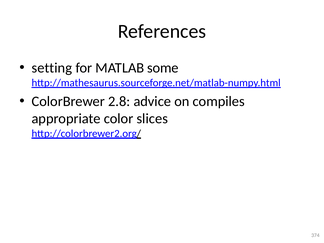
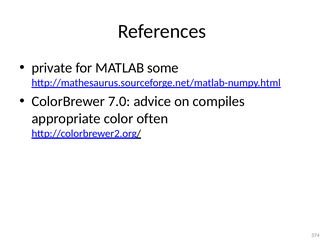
setting: setting -> private (52, 68)
2.8: 2.8 -> 7.0 (119, 101)
slices: slices -> often (152, 119)
